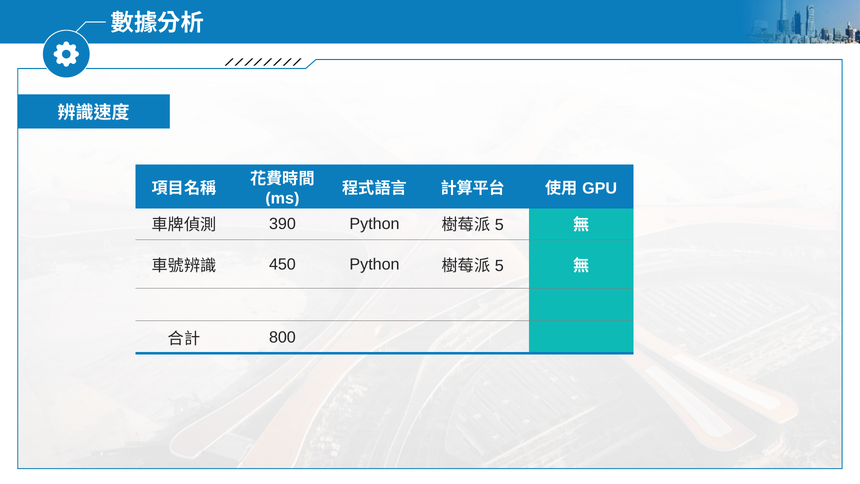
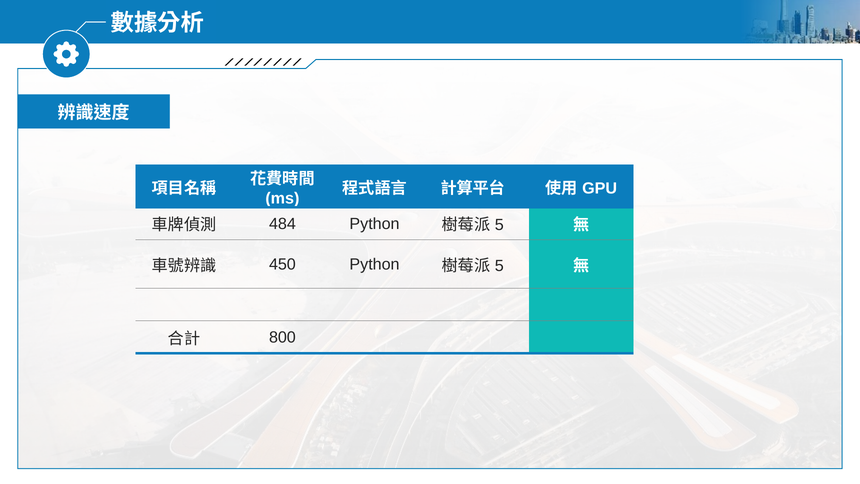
390: 390 -> 484 (282, 224)
